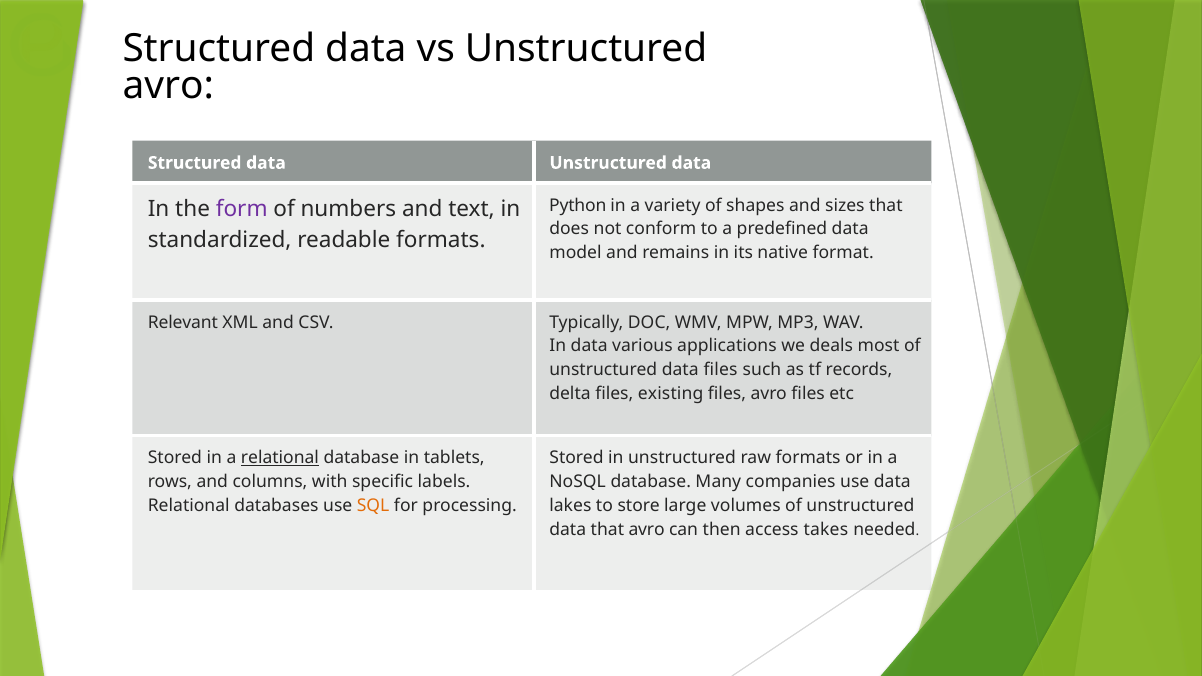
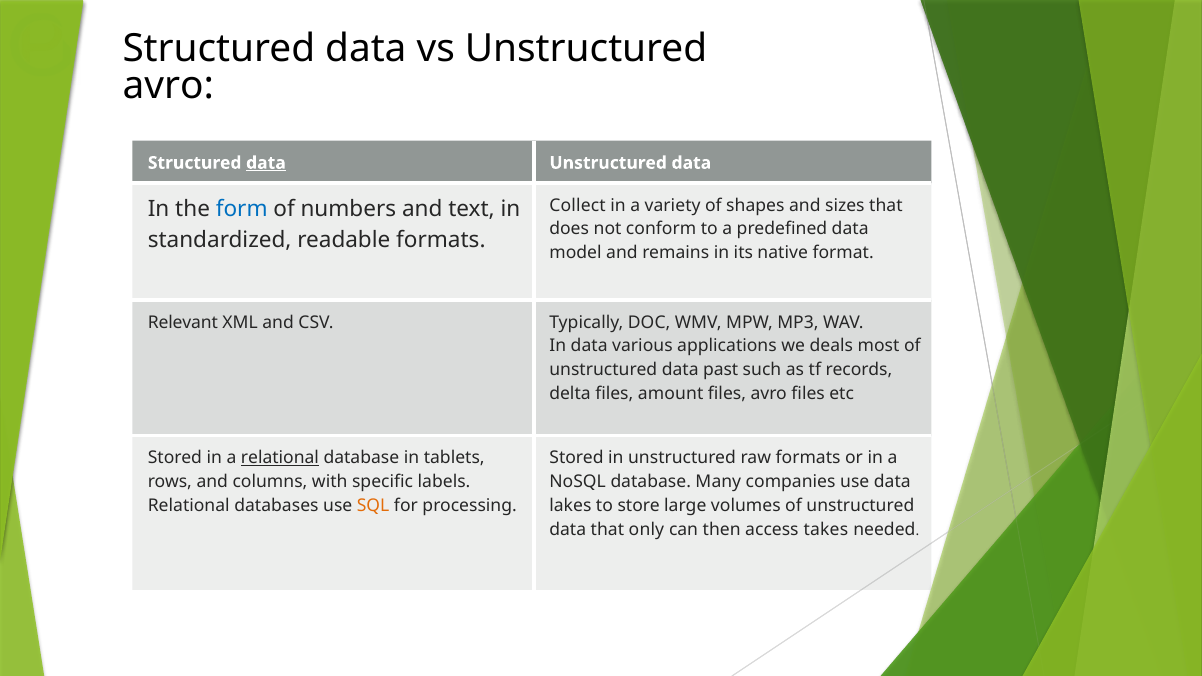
data underline: none -> present (266, 163)
Python: Python -> Collect (578, 205)
form colour: purple -> blue (242, 209)
data files: files -> past (721, 370)
existing: existing -> amount (671, 394)
that avro: avro -> only (646, 530)
